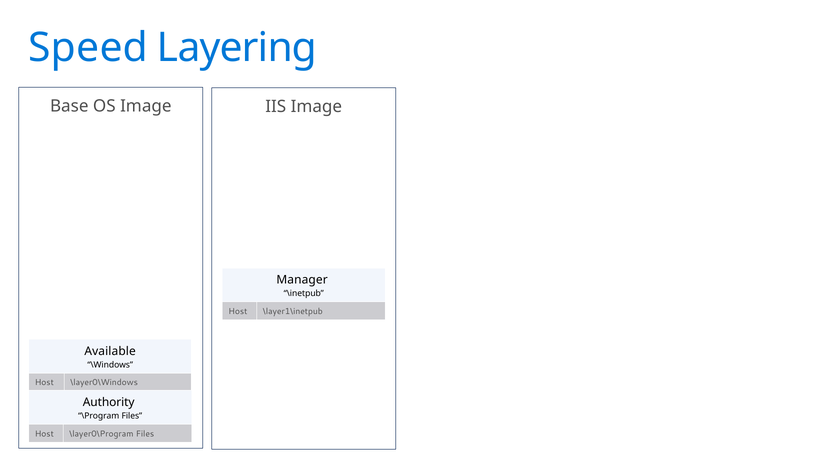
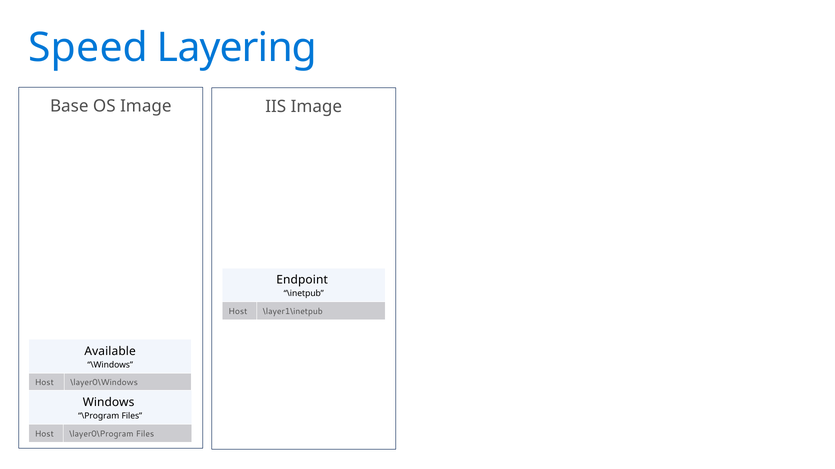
Manager: Manager -> Endpoint (302, 280)
Authority: Authority -> Windows (109, 403)
